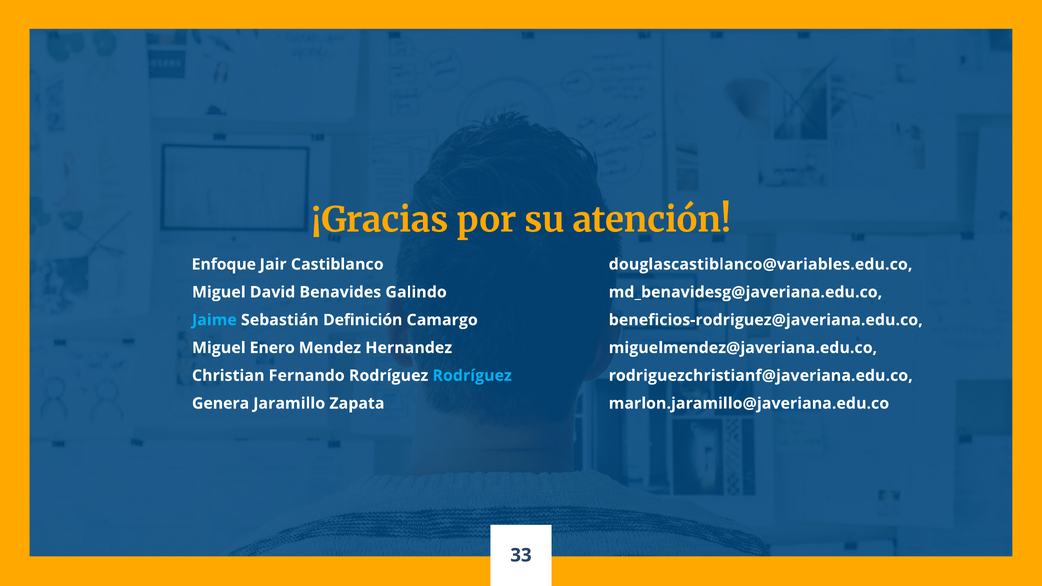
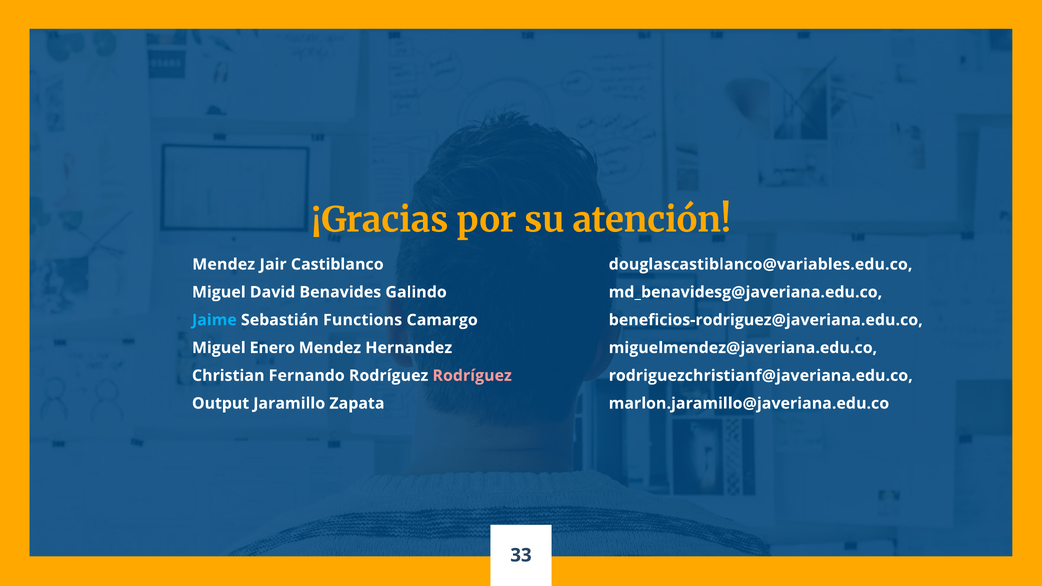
Enfoque: Enfoque -> Mendez (224, 264)
Definición: Definición -> Functions (363, 320)
Rodríguez colour: light blue -> pink (472, 376)
Genera: Genera -> Output (221, 404)
